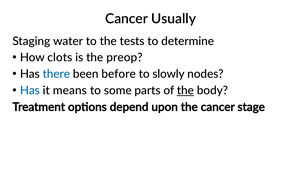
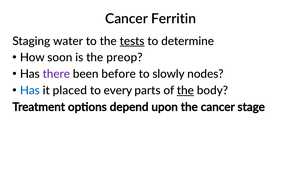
Usually: Usually -> Ferritin (174, 19)
tests underline: none -> present (132, 41)
clots: clots -> soon (60, 58)
there colour: blue -> purple (56, 74)
means: means -> placed (70, 90)
some: some -> every (118, 90)
